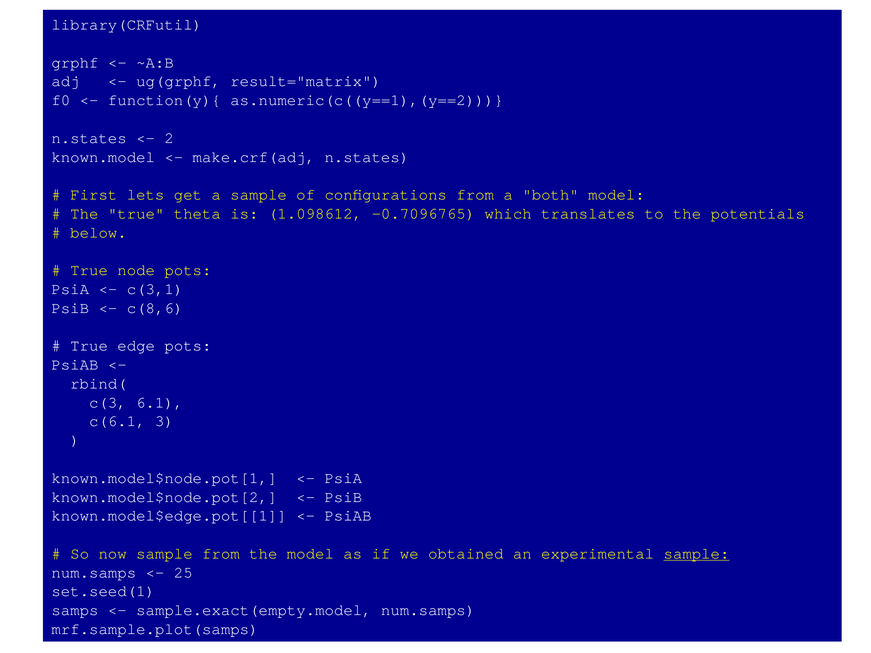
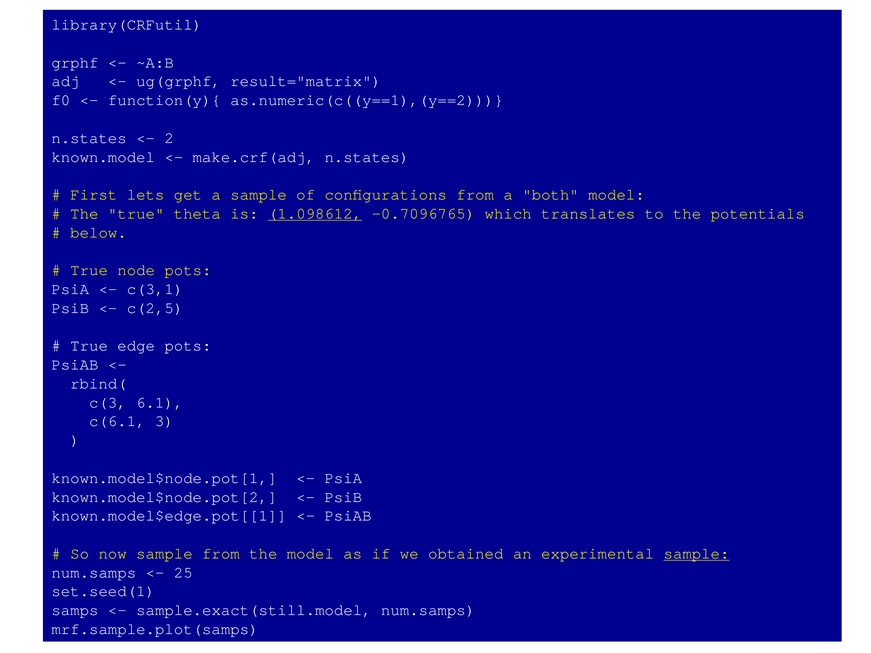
1.098612 underline: none -> present (315, 214)
c(8,6: c(8,6 -> c(2,5 (155, 308)
sample.exact(empty.model: sample.exact(empty.model -> sample.exact(still.model (254, 610)
